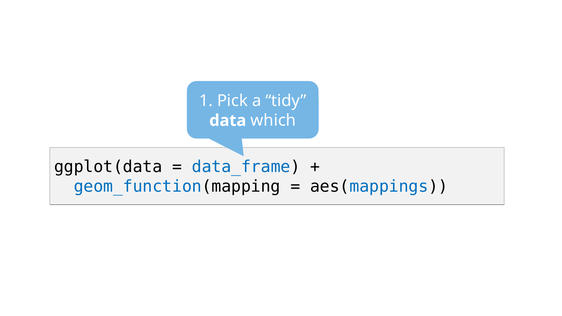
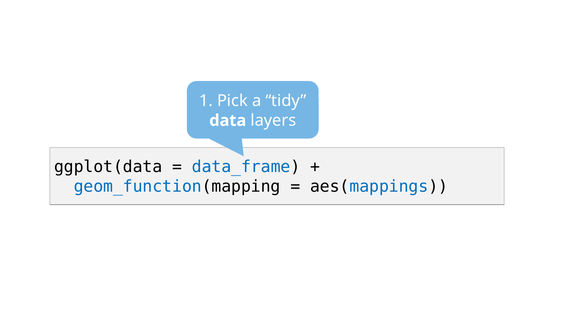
which: which -> layers (273, 121)
